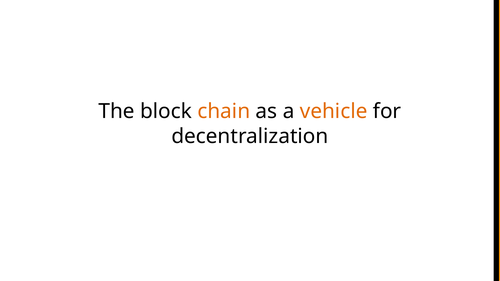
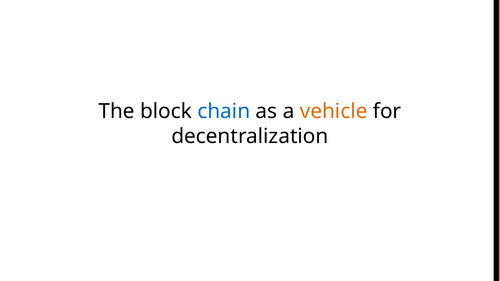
chain colour: orange -> blue (224, 111)
